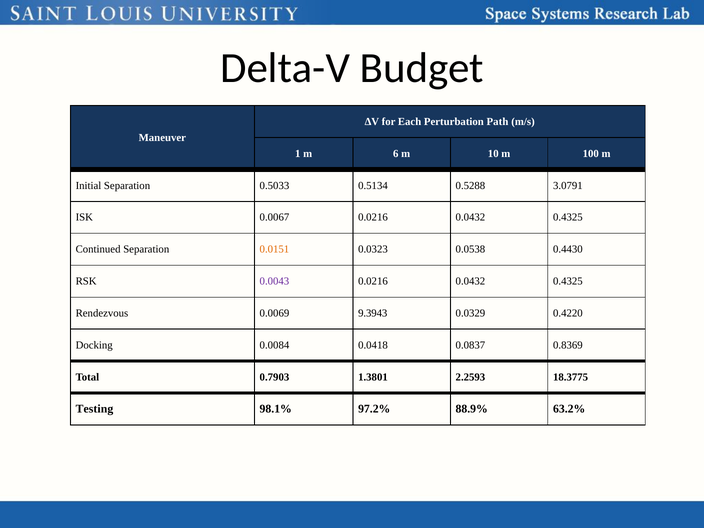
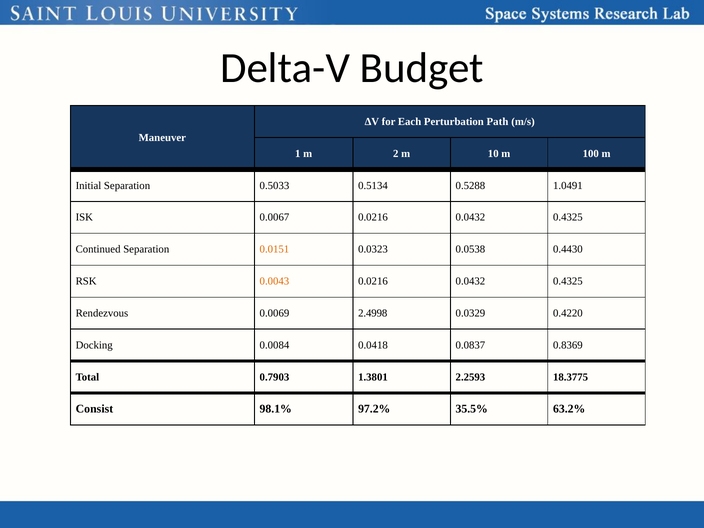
6: 6 -> 2 (396, 154)
3.0791: 3.0791 -> 1.0491 (568, 186)
0.0043 colour: purple -> orange (274, 281)
9.3943: 9.3943 -> 2.4998 (373, 313)
Testing: Testing -> Consist (94, 409)
88.9%: 88.9% -> 35.5% (472, 409)
